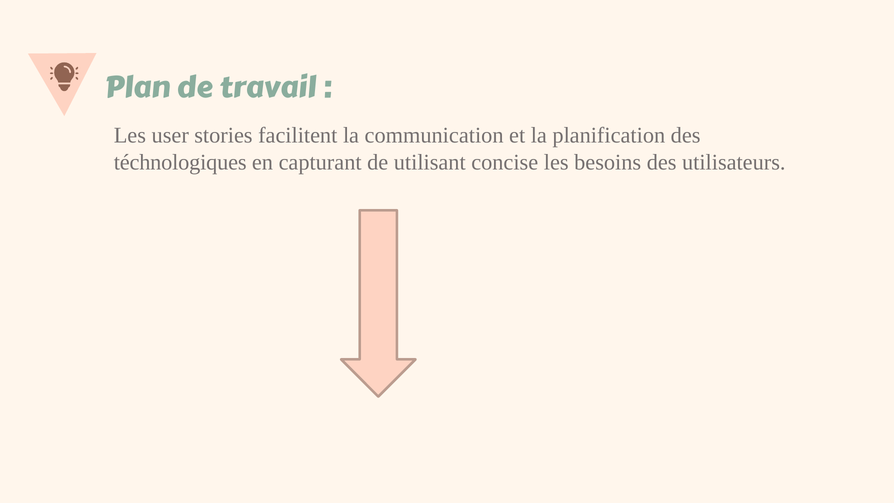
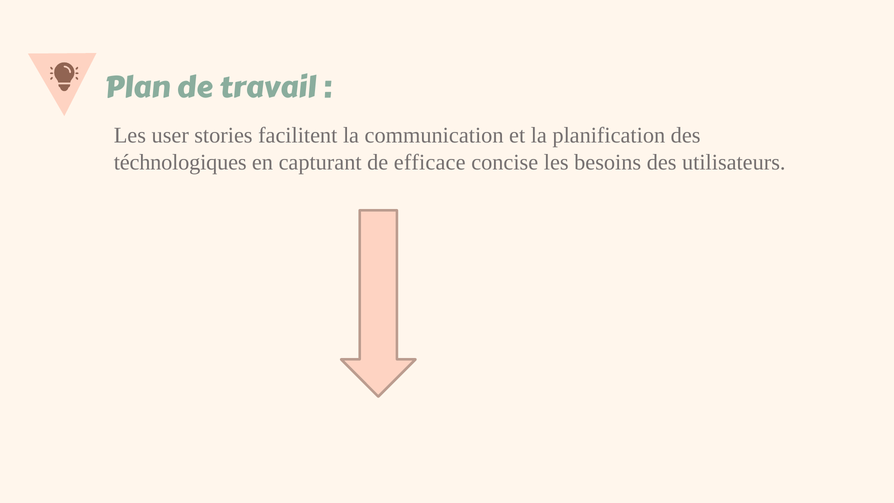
utilisant: utilisant -> efficace (430, 162)
